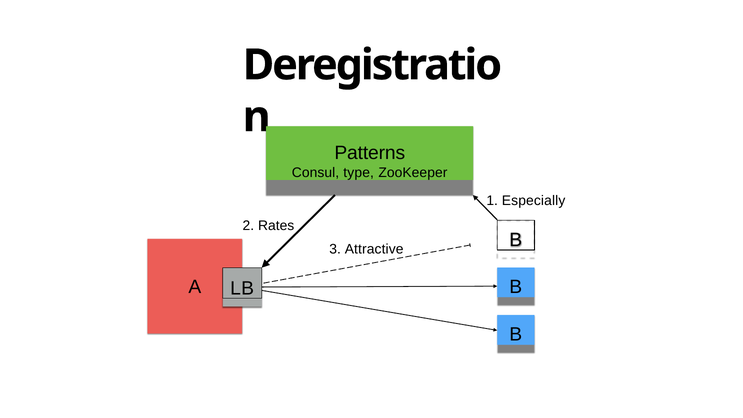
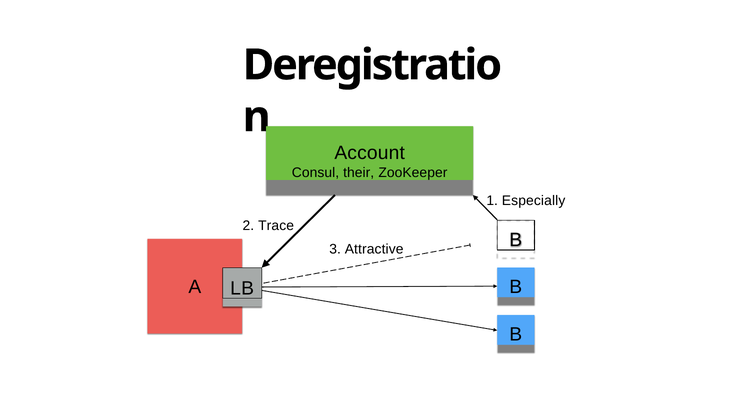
Patterns: Patterns -> Account (370, 153)
type: type -> their (359, 173)
Rates: Rates -> Trace (276, 226)
